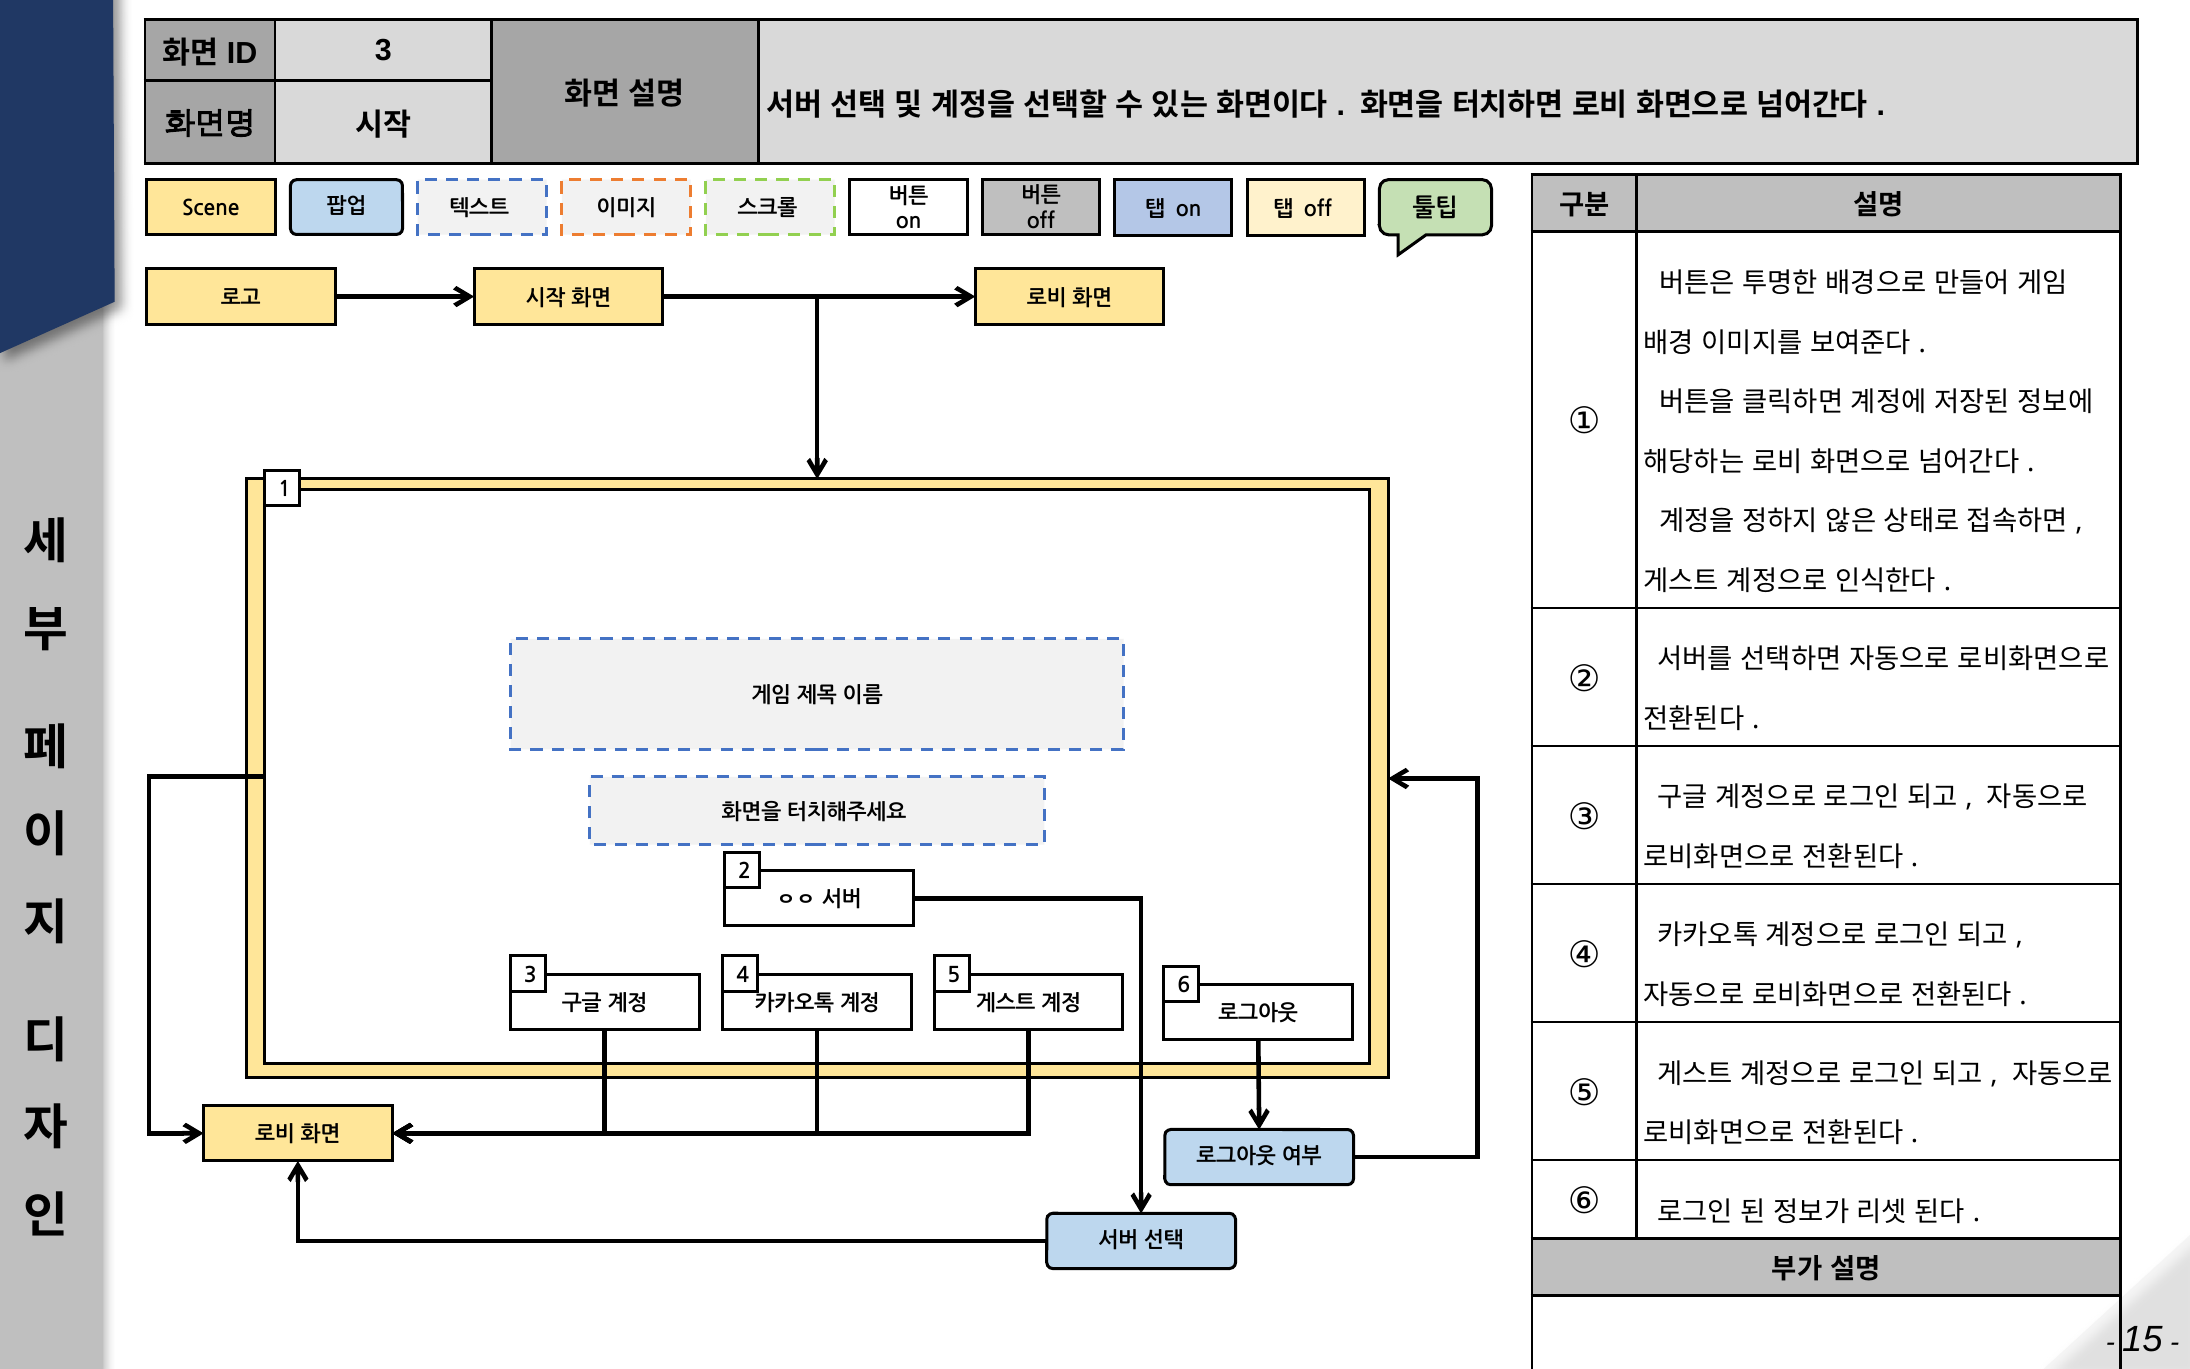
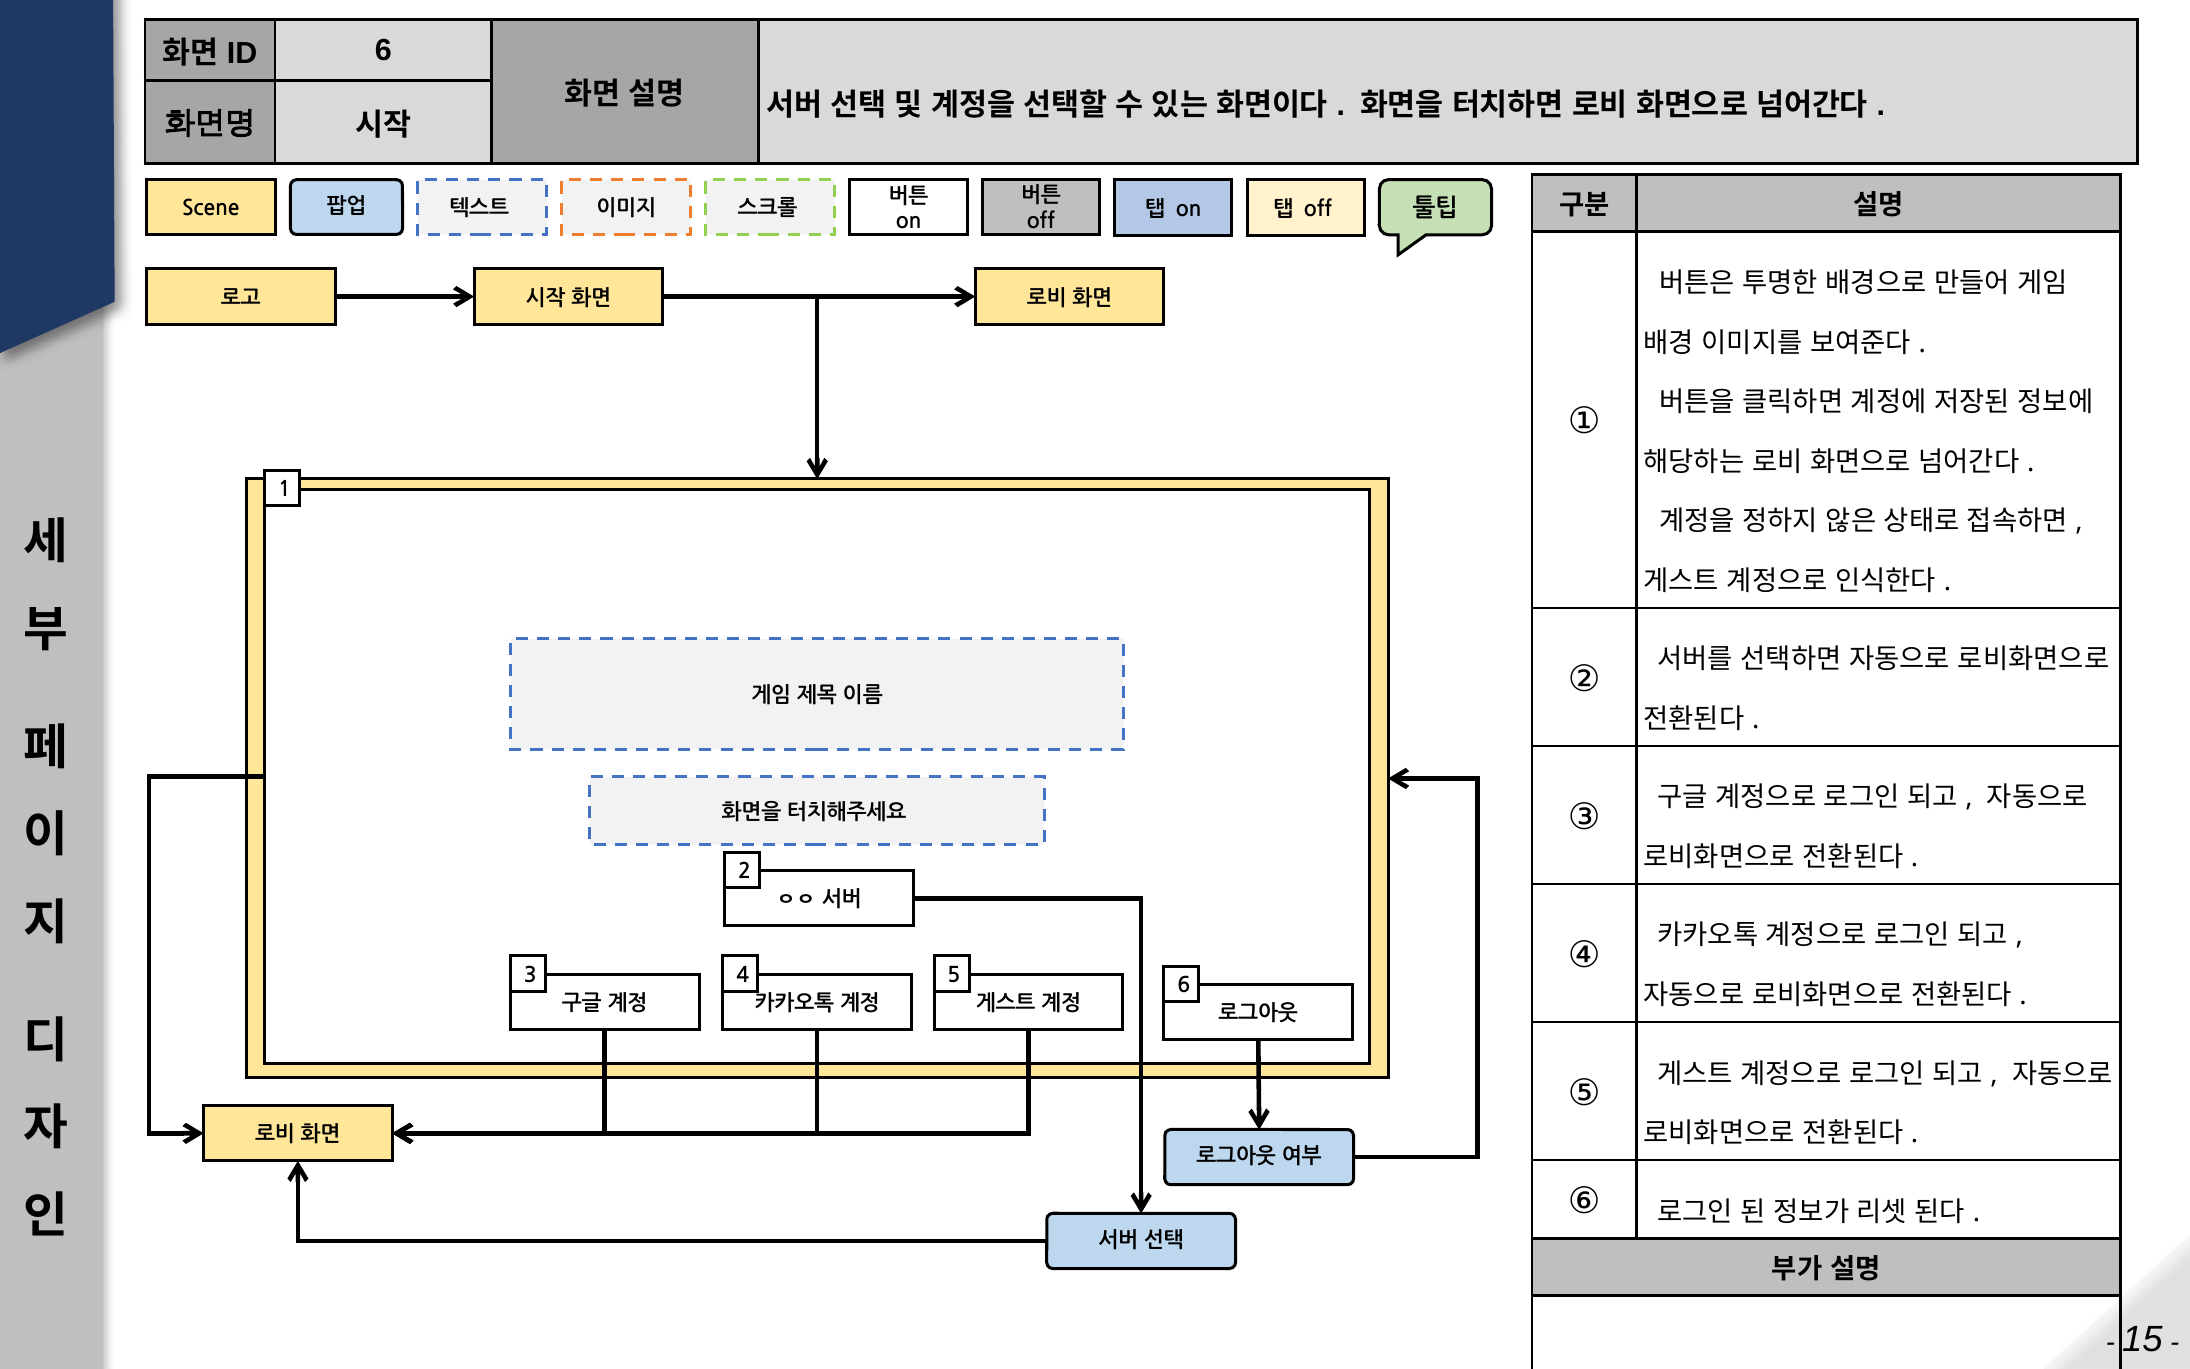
3: 3 -> 6 (383, 51)
